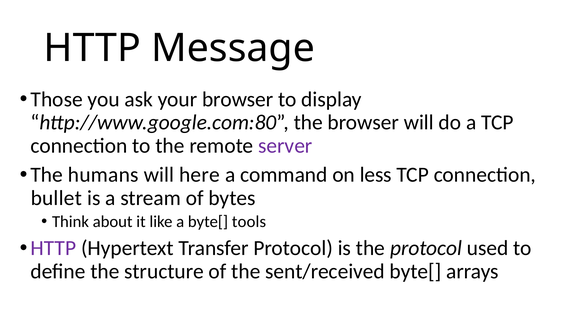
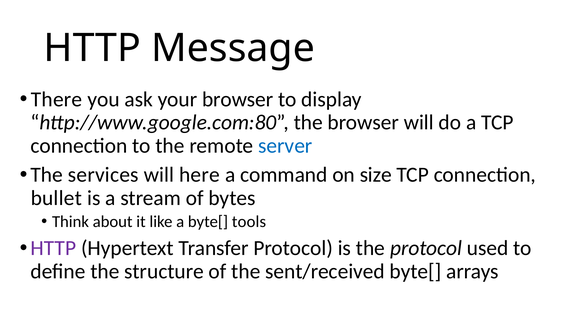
Those: Those -> There (57, 99)
server colour: purple -> blue (285, 146)
humans: humans -> services (103, 175)
less: less -> size (376, 175)
